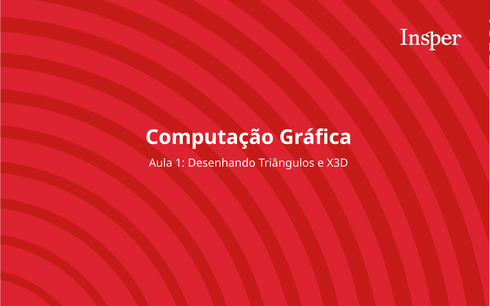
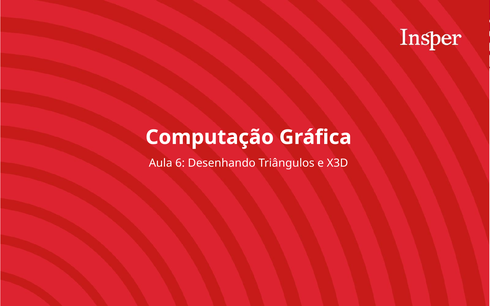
1: 1 -> 6 (180, 163)
